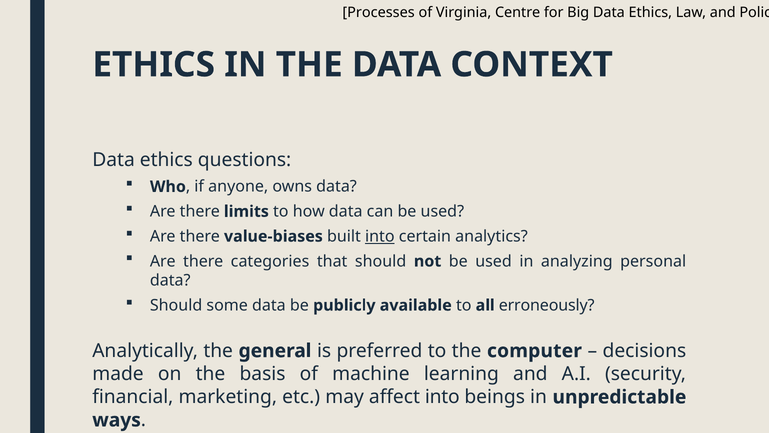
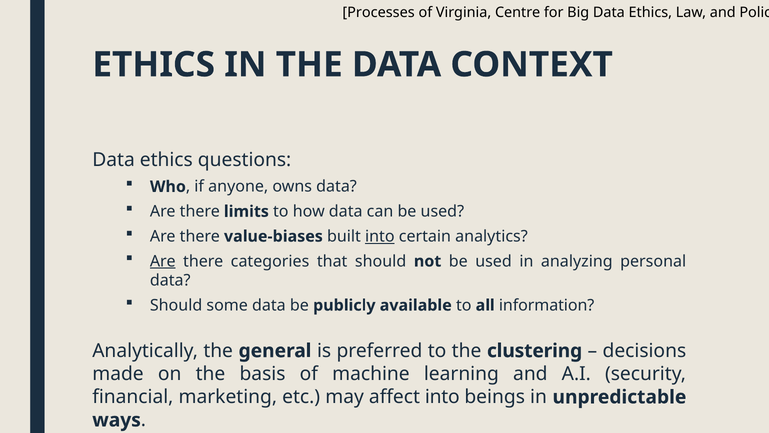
Are underline: none -> present (163, 261)
erroneously: erroneously -> information (547, 305)
computer: computer -> clustering (535, 351)
